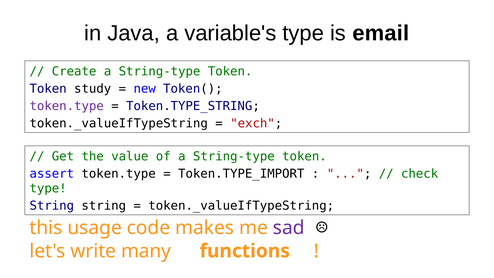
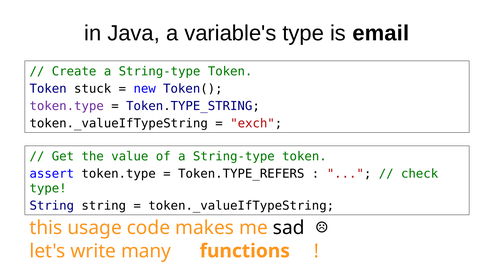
study: study -> stuck (93, 89)
Token.TYPE_IMPORT: Token.TYPE_IMPORT -> Token.TYPE_REFERS (241, 174)
sad colour: purple -> black (289, 228)
